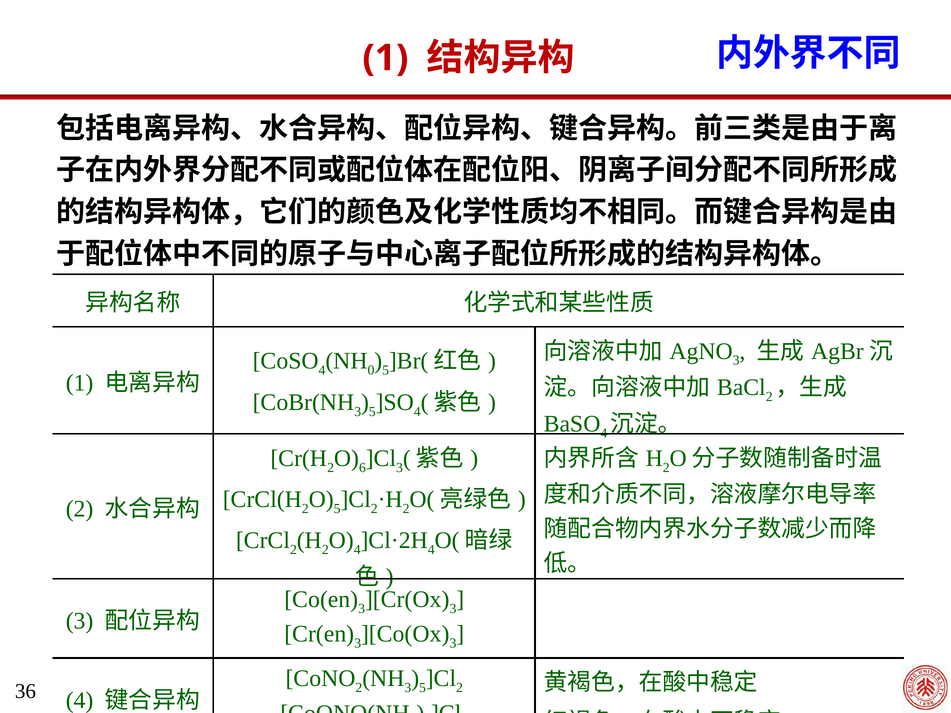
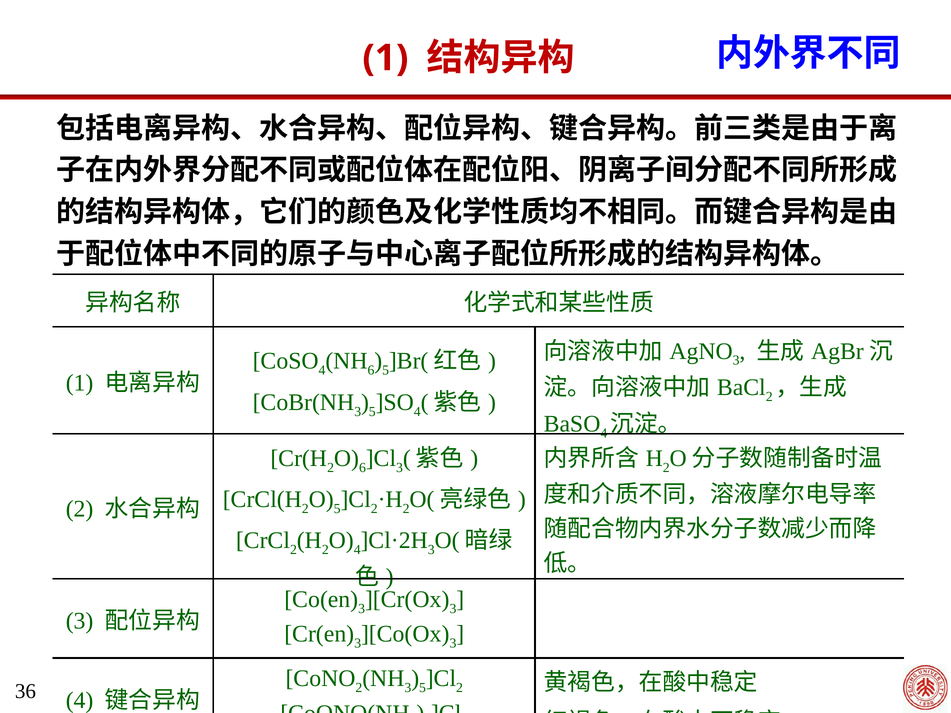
0: 0 -> 6 (371, 370)
4: 4 -> 3 (431, 550)
